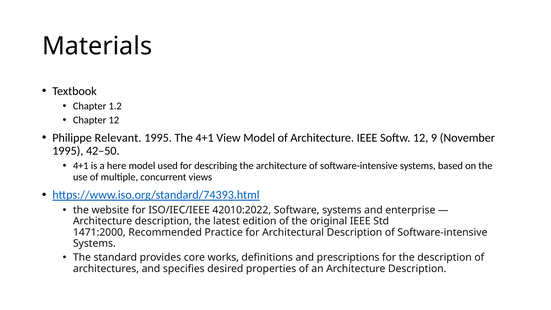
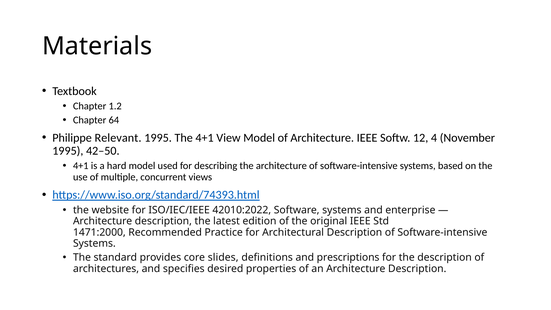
Chapter 12: 12 -> 64 (114, 120)
9: 9 -> 4 (434, 138)
here: here -> hard (117, 166)
works: works -> slides (223, 257)
